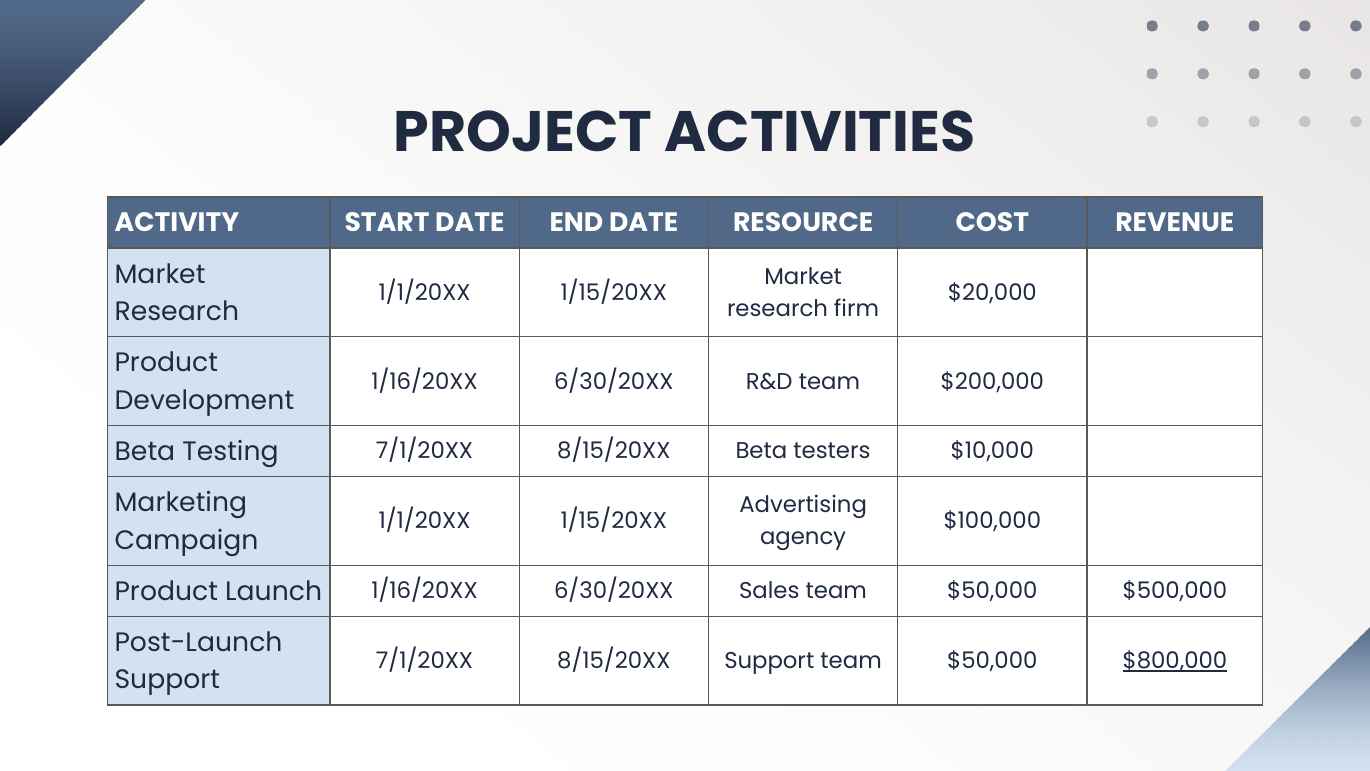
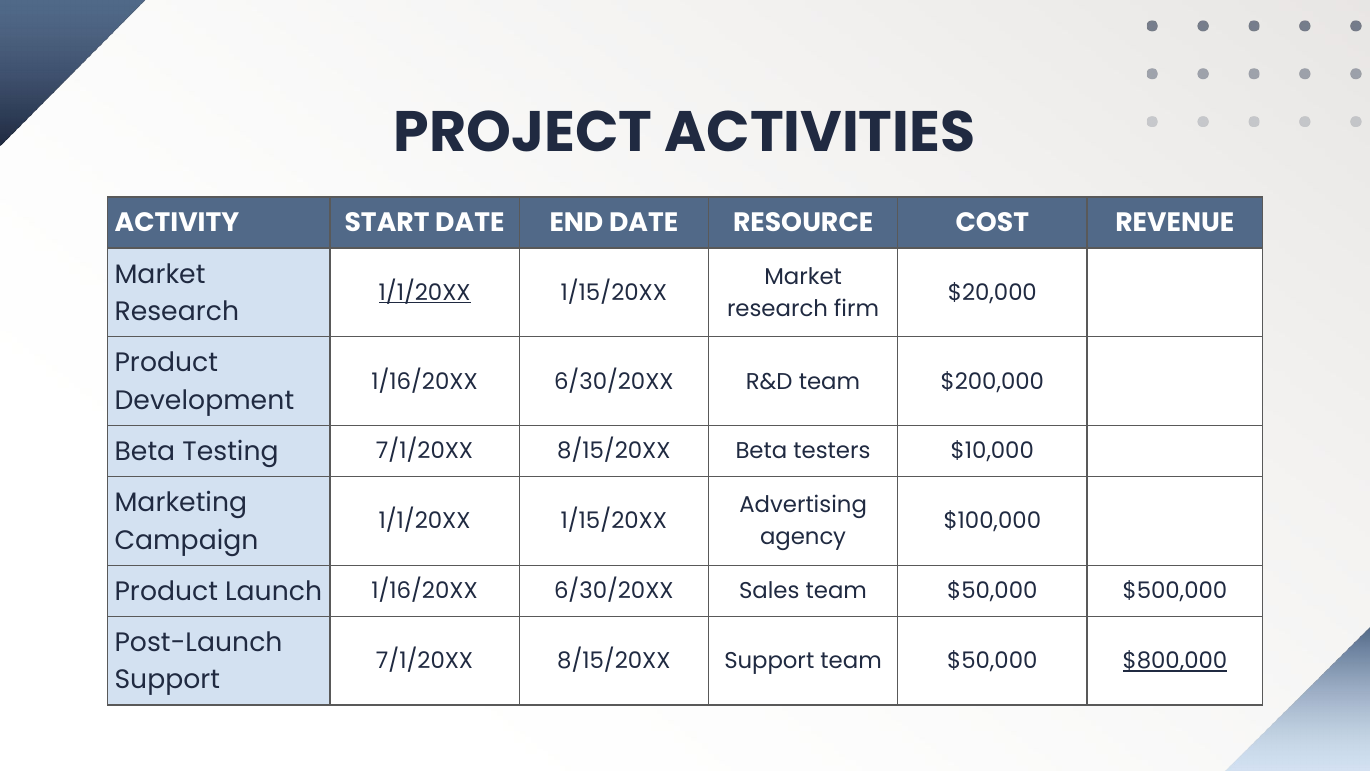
1/1/20XX underline: none -> present (425, 293)
